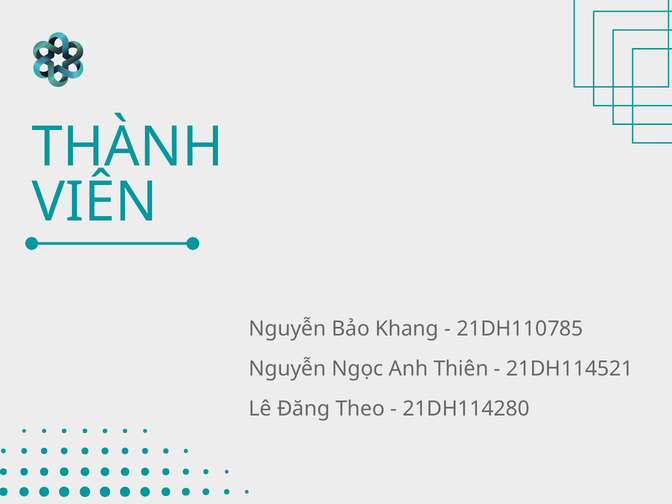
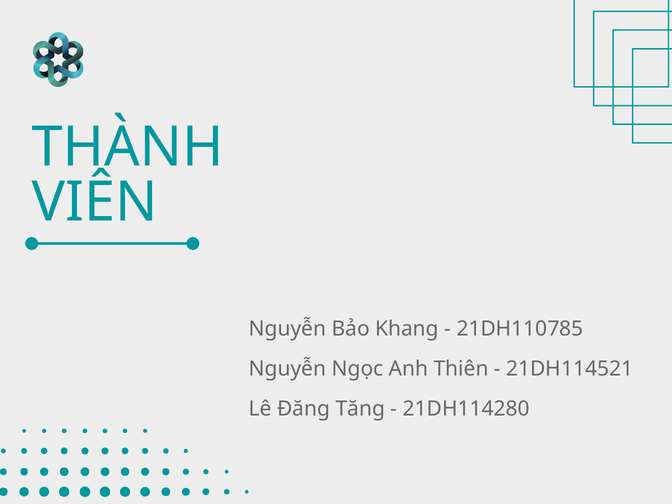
Theo: Theo -> Tăng (360, 409)
